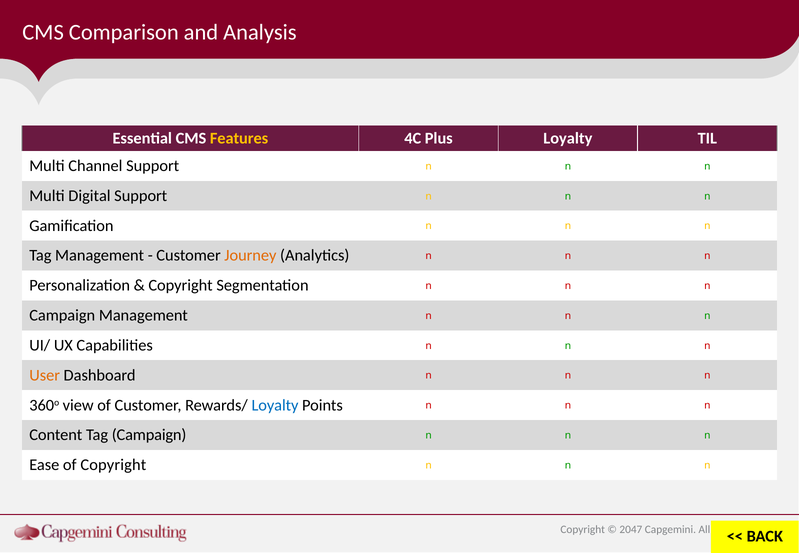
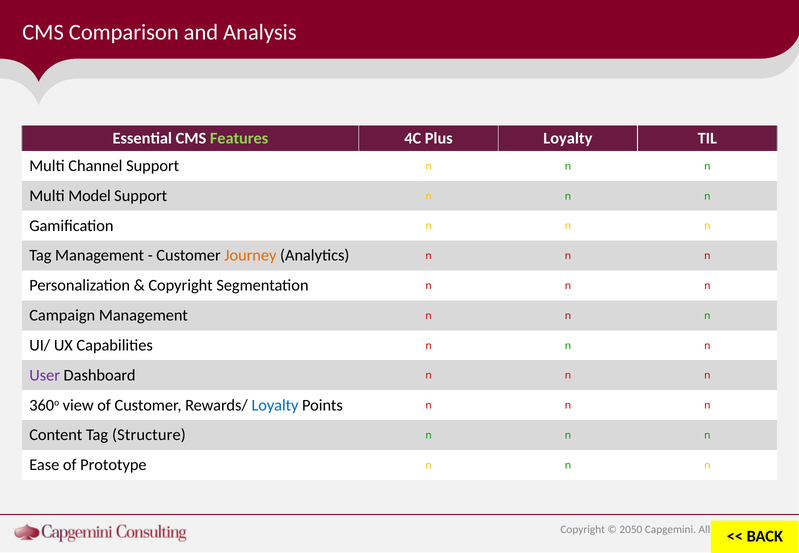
Features colour: yellow -> light green (239, 138)
Digital: Digital -> Model (90, 196)
User colour: orange -> purple (45, 375)
Tag Campaign: Campaign -> Structure (149, 435)
of Copyright: Copyright -> Prototype (113, 465)
2047: 2047 -> 2050 (631, 530)
